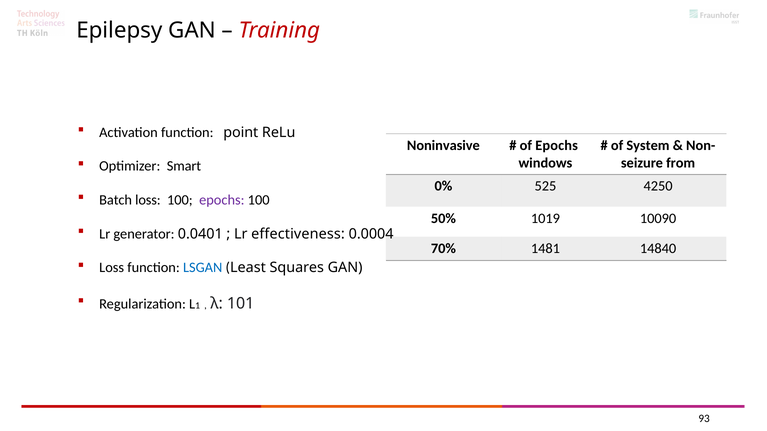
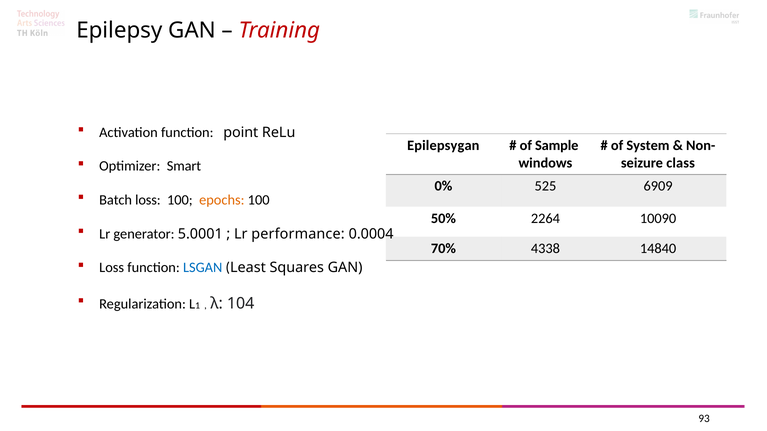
Noninvasive: Noninvasive -> Epilepsygan (443, 146)
of Epochs: Epochs -> Sample (557, 146)
from: from -> class (681, 163)
4250: 4250 -> 6909 (658, 186)
epochs colour: purple -> orange (222, 200)
1019: 1019 -> 2264 (545, 219)
0.0401: 0.0401 -> 5.0001 (200, 234)
effectiveness: effectiveness -> performance (298, 234)
1481: 1481 -> 4338 (545, 249)
101: 101 -> 104 (241, 304)
